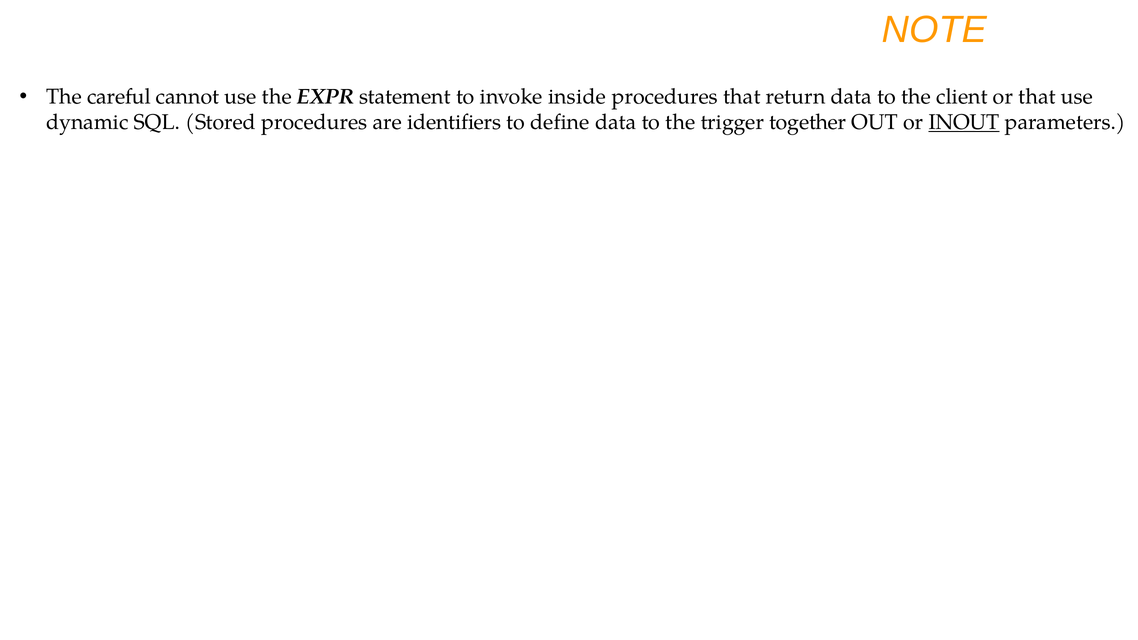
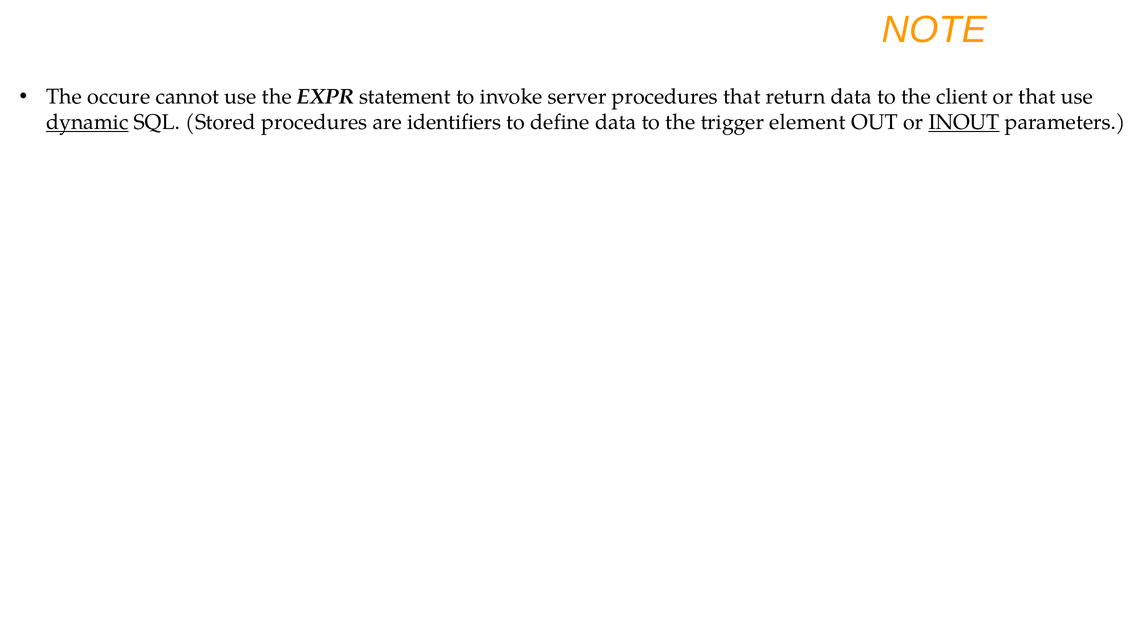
careful: careful -> occure (119, 97)
inside: inside -> server (577, 97)
dynamic underline: none -> present (87, 122)
together: together -> element (808, 122)
